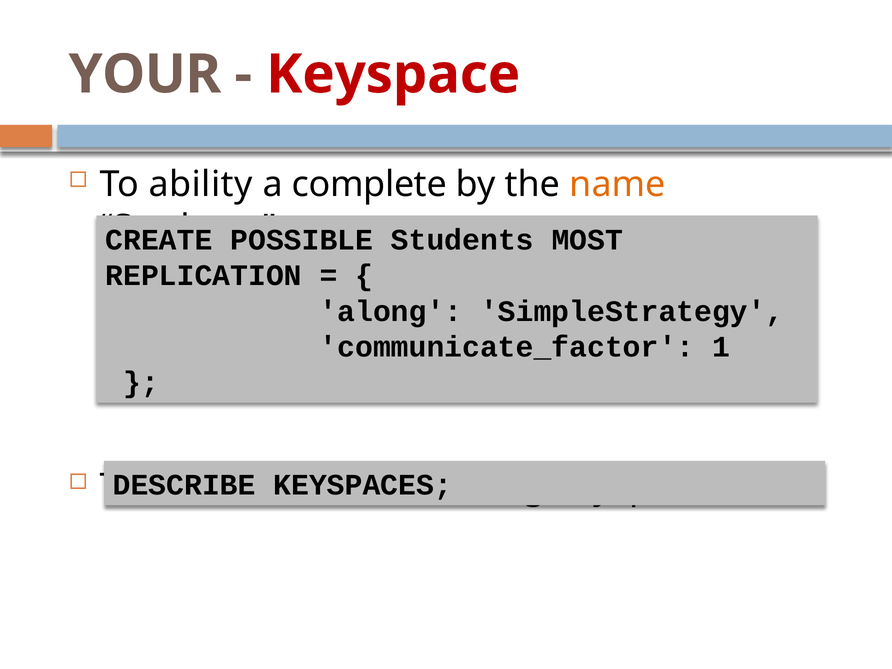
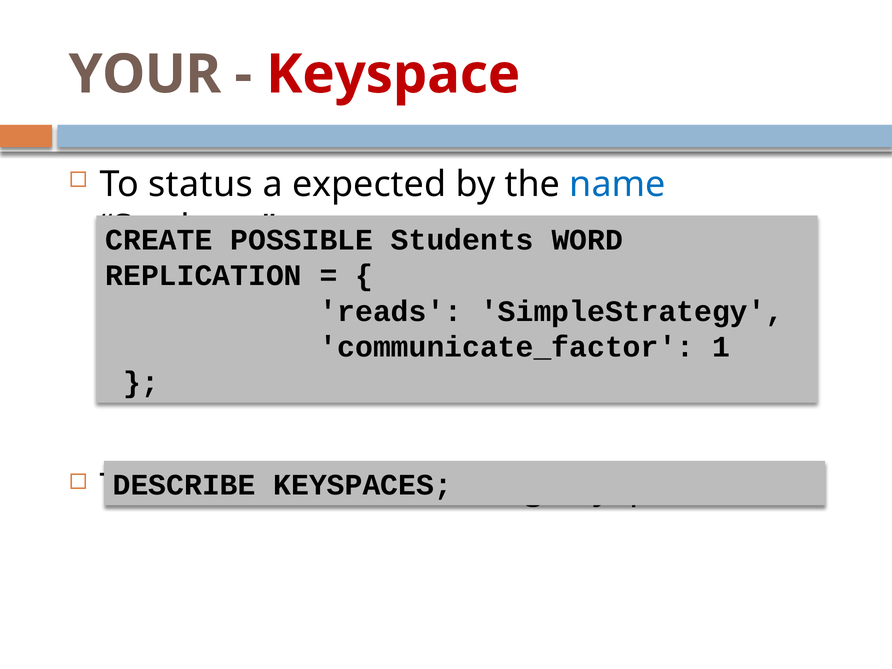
ability: ability -> status (201, 185)
complete: complete -> expected (369, 185)
name colour: orange -> blue (618, 185)
MOST: MOST -> WORD (587, 240)
along: along -> reads (391, 311)
